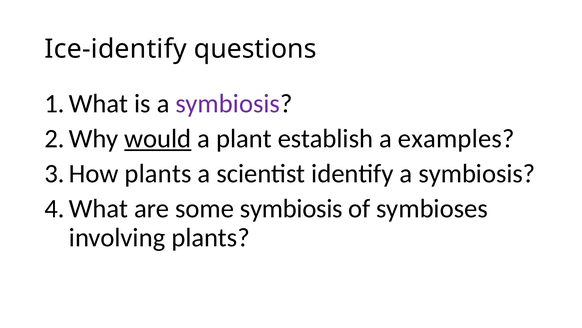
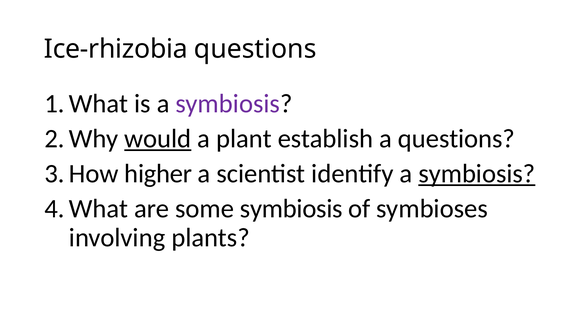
Ice-identify: Ice-identify -> Ice-rhizobia (116, 49)
a examples: examples -> questions (456, 139)
plants: plants -> higher (158, 173)
symbiosis underline: none -> present (477, 173)
